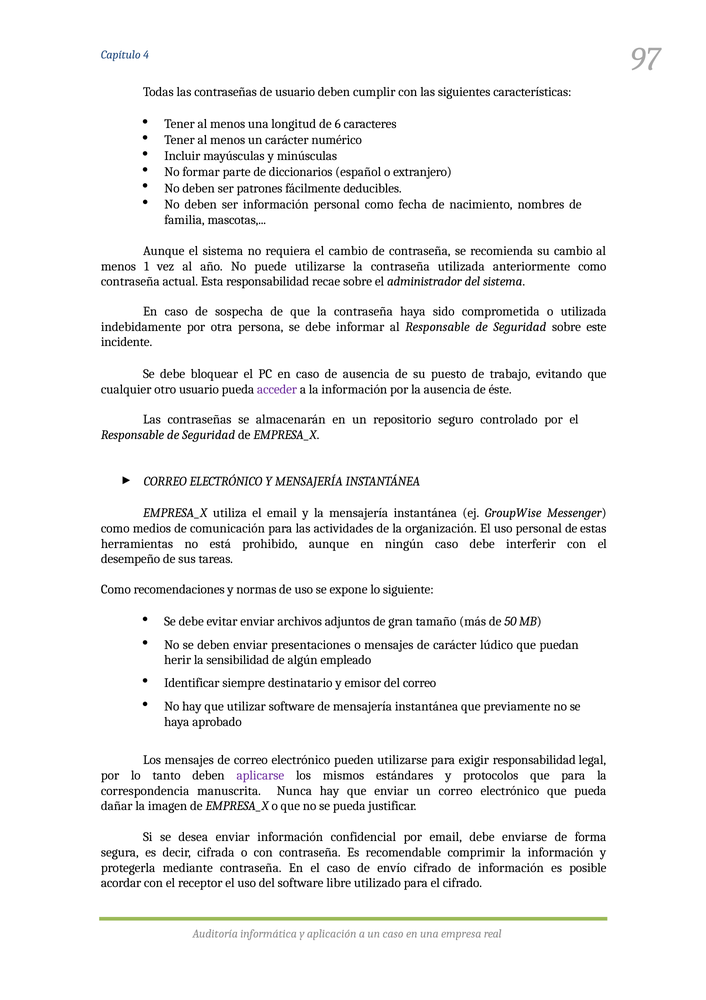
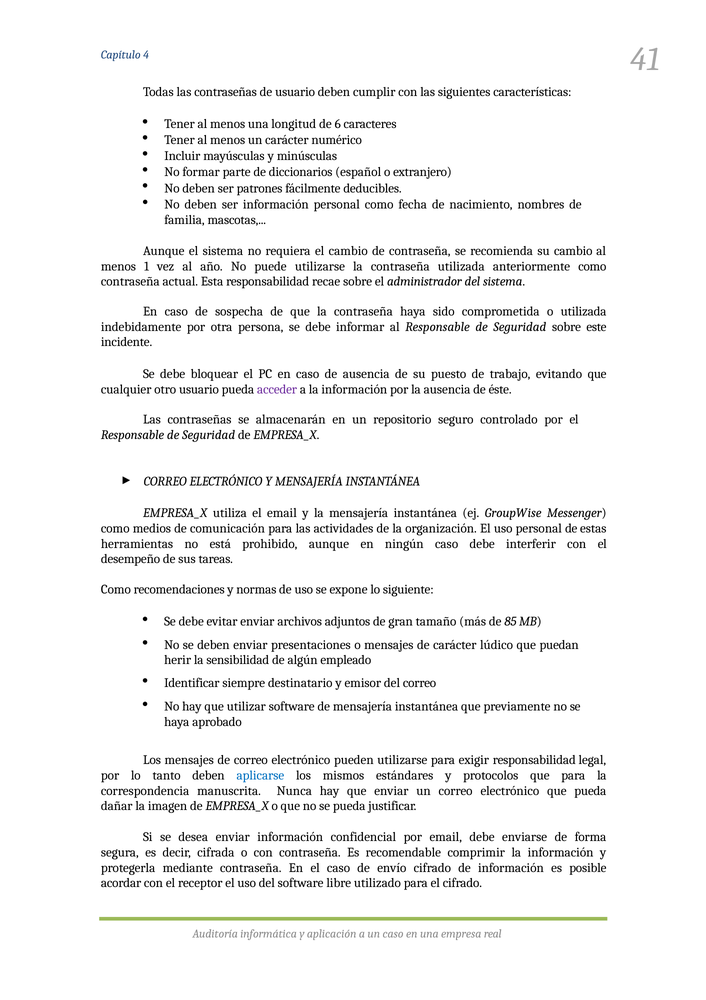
97: 97 -> 41 (645, 59)
50: 50 -> 85 (510, 621)
aplicarse colour: purple -> blue (260, 775)
